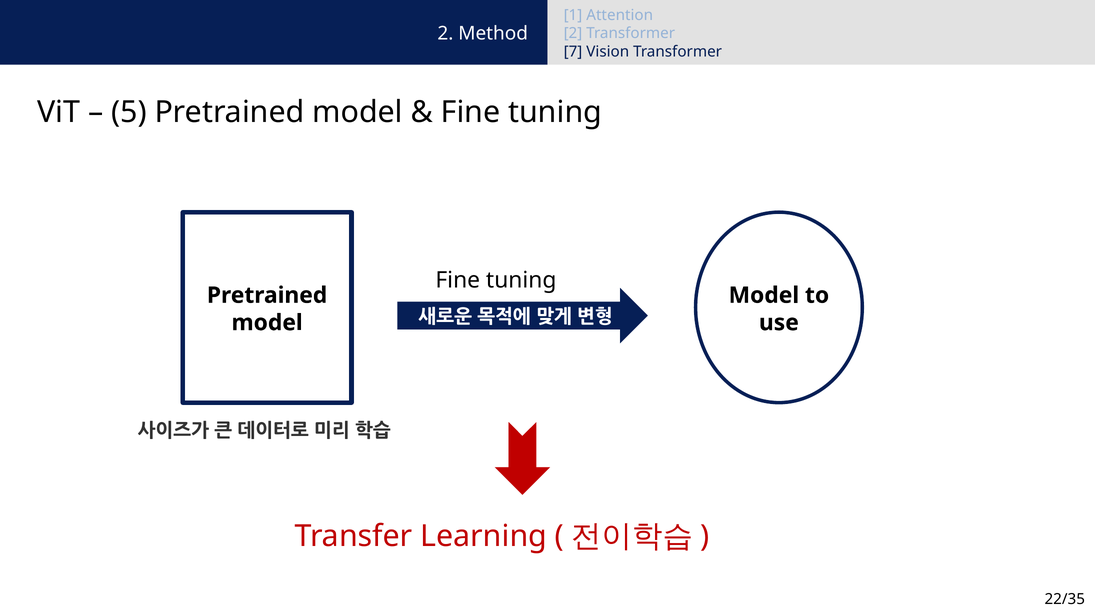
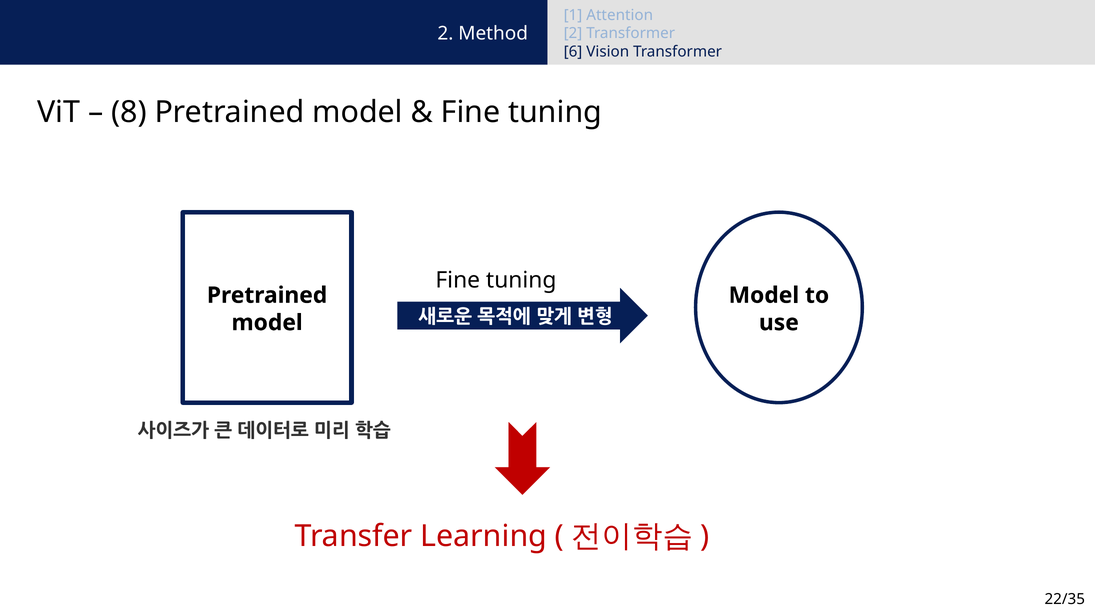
7: 7 -> 6 (573, 52)
5: 5 -> 8 (129, 112)
